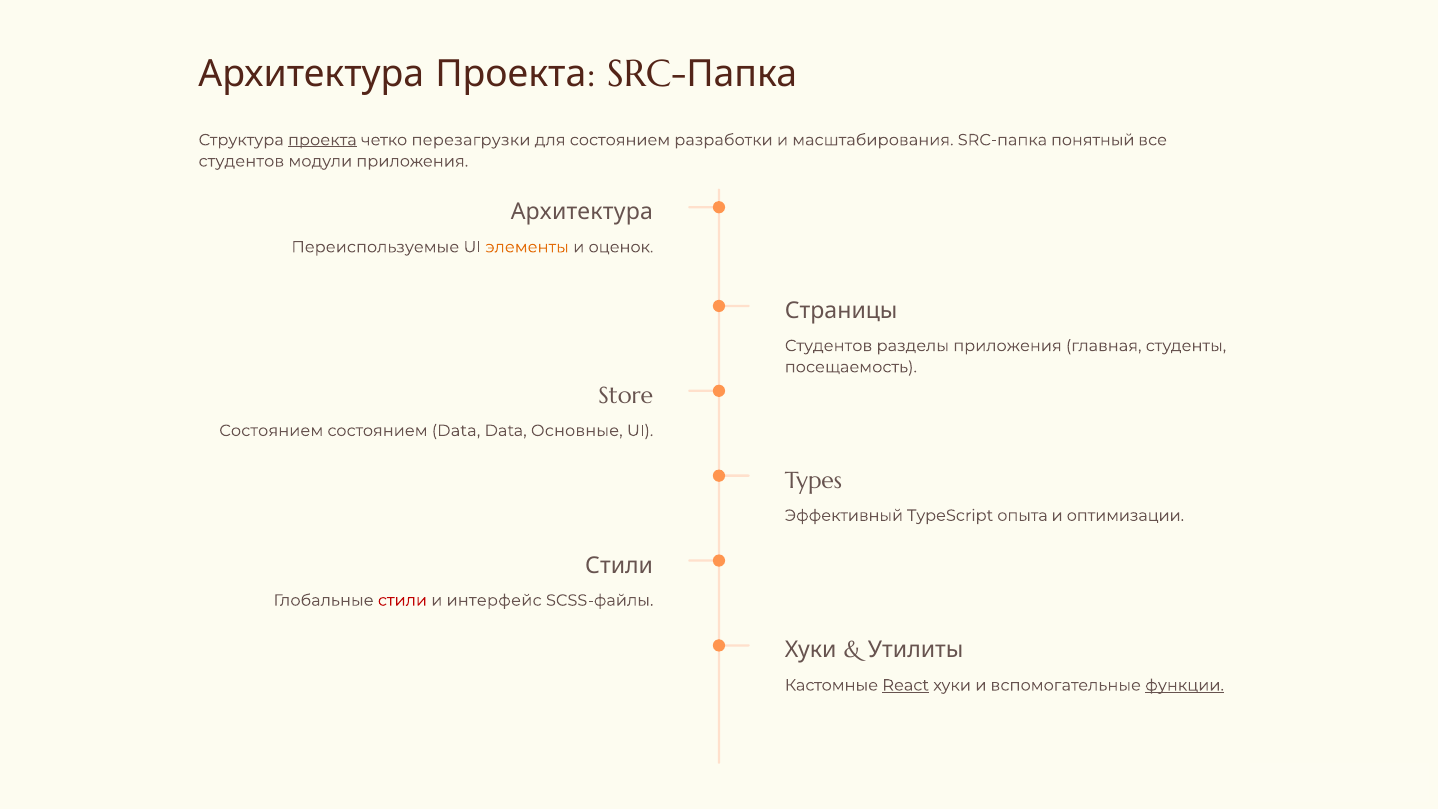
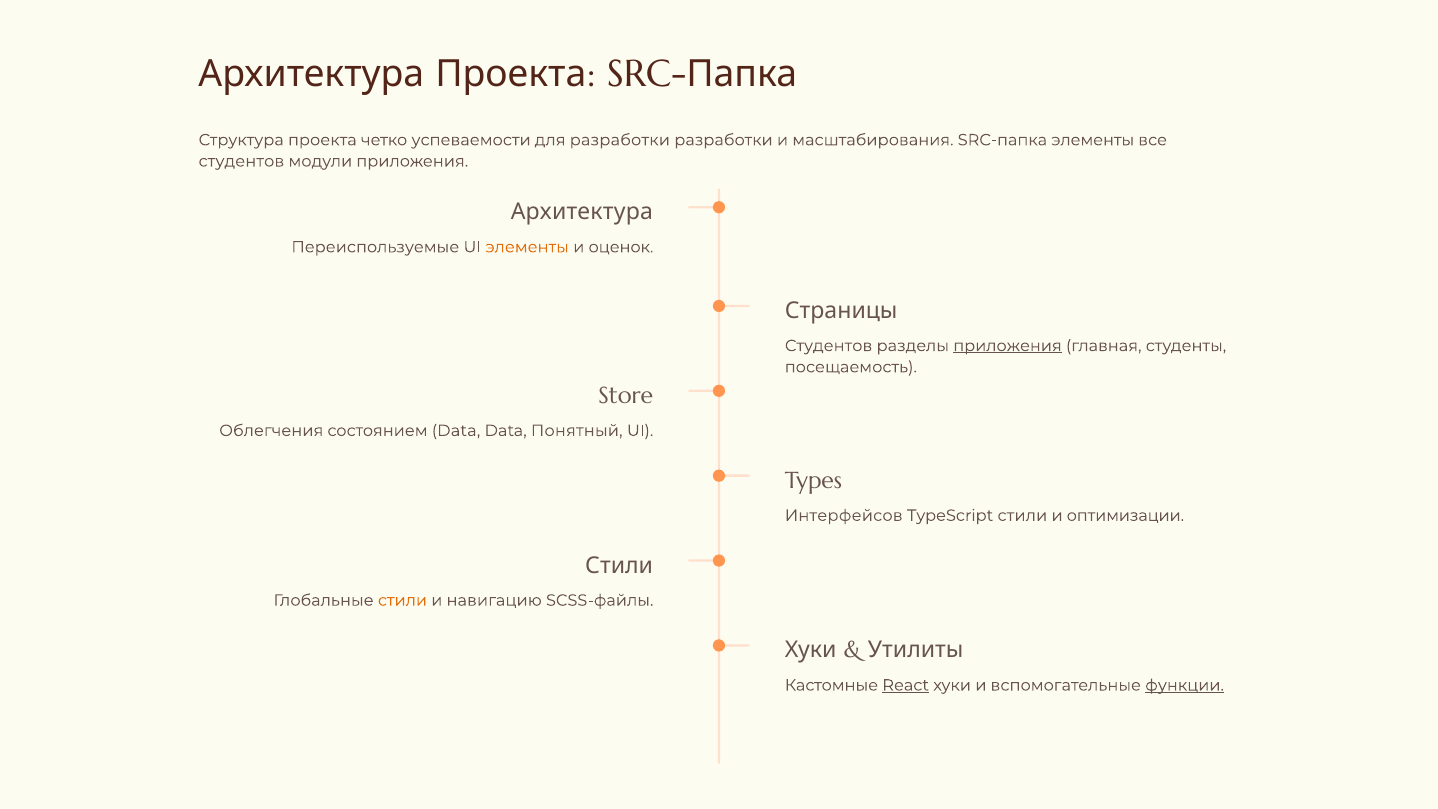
проекта underline: present -> none (322, 140)
перезагрузки: перезагрузки -> успеваемости (471, 140)
для состоянием: состоянием -> разработки (620, 140)
SRC-папка понятный: понятный -> элементы (1093, 140)
приложения underline: none -> present (1007, 346)
Состоянием: Состоянием -> Облегчения (271, 431)
Основные: Основные -> Понятный (577, 431)
Эффективный: Эффективный -> Интерфейсов (844, 515)
TypeScript опыта: опыта -> стили (1022, 515)
стили colour: red -> orange (402, 600)
интерфейс: интерфейс -> навигацию (494, 600)
